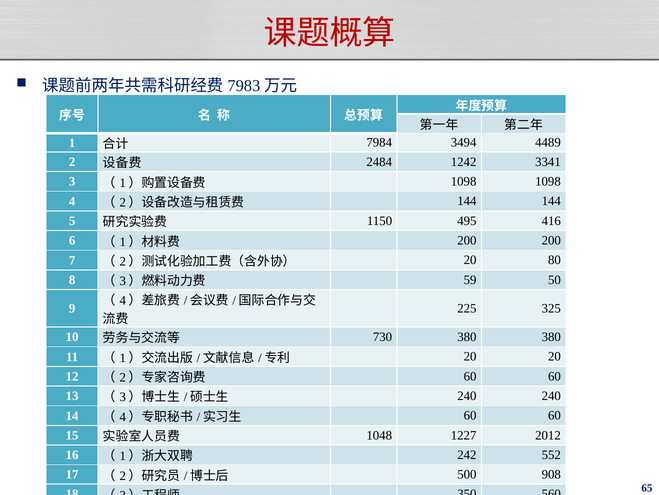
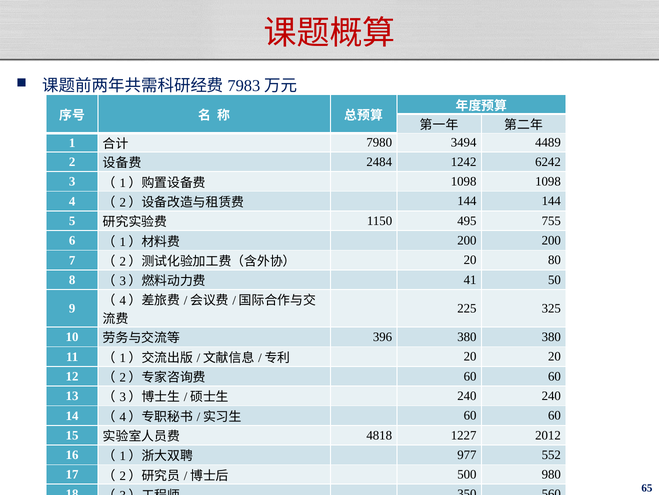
7984: 7984 -> 7980 (379, 142)
3341: 3341 -> 6242 (548, 162)
416: 416 -> 755 (551, 221)
59: 59 -> 41 (470, 279)
730: 730 -> 396 (383, 336)
1048: 1048 -> 4818 (379, 435)
242: 242 -> 977 (467, 454)
908: 908 -> 980 (551, 474)
